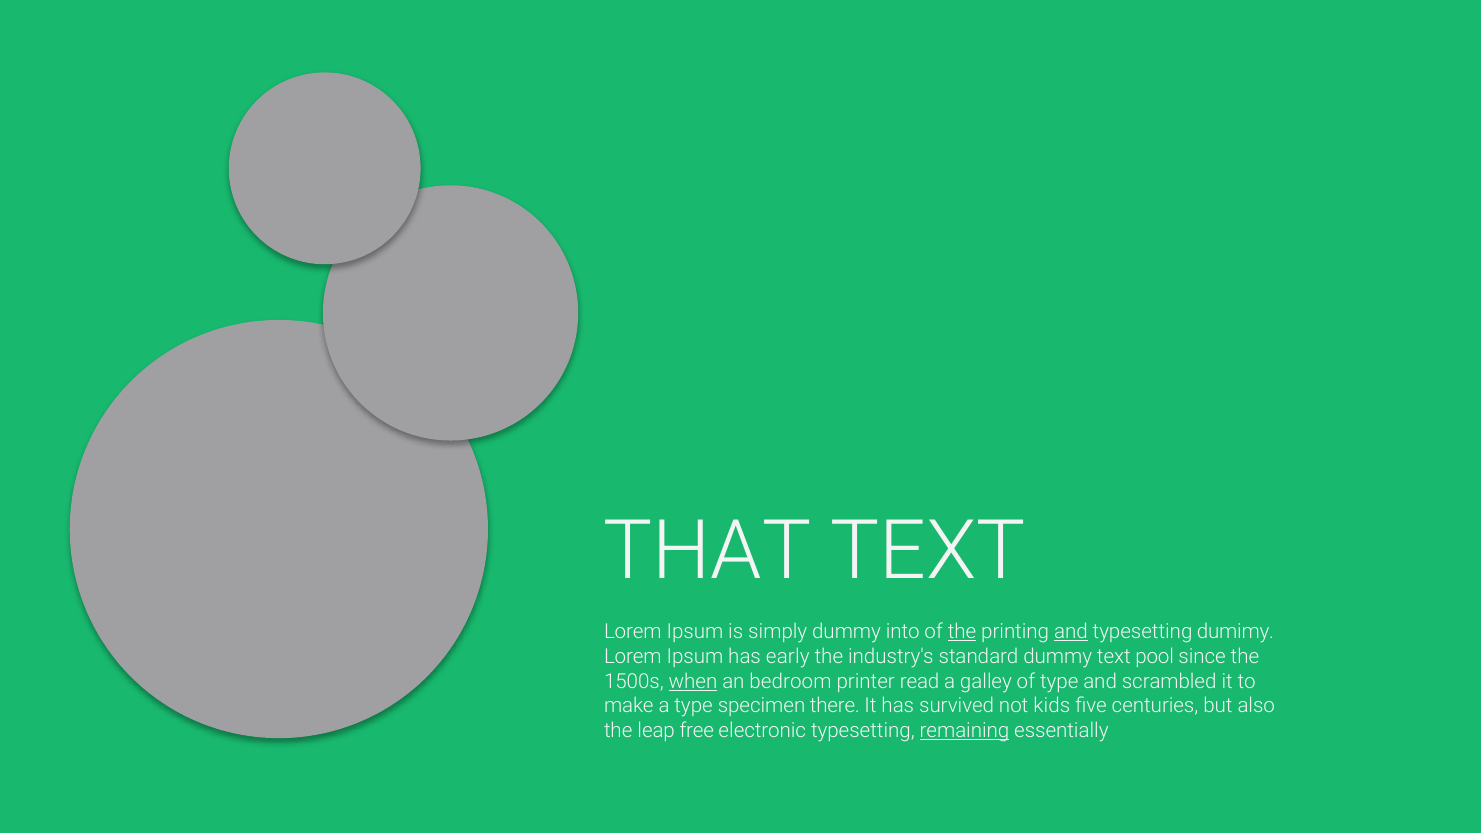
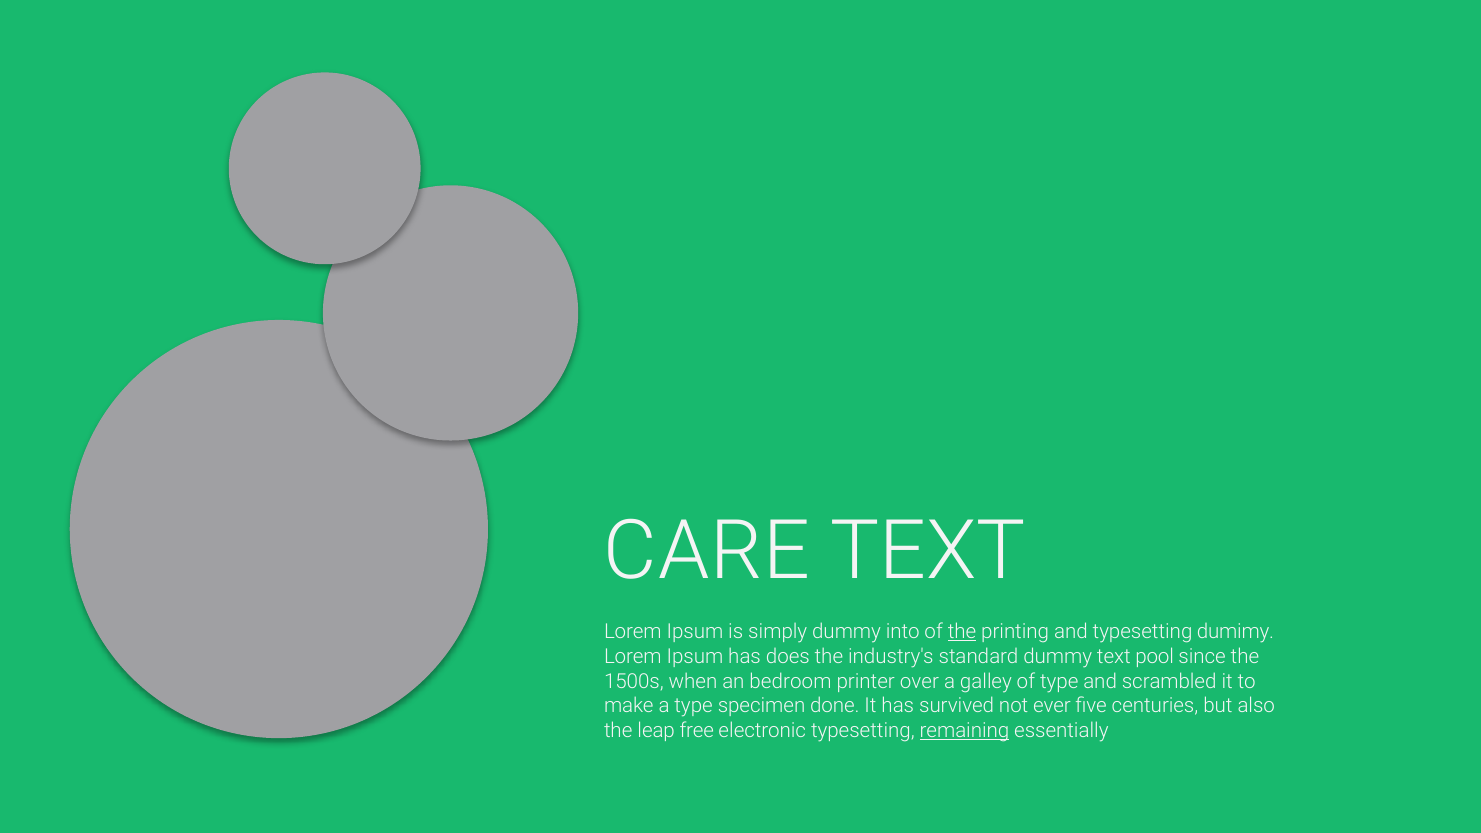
THAT: THAT -> CARE (707, 552)
and underline: present -> none (1071, 632)
early: early -> does (788, 657)
when underline: present -> none (693, 681)
read: read -> over (919, 681)
there: there -> done (835, 706)
kids: kids -> ever (1052, 706)
